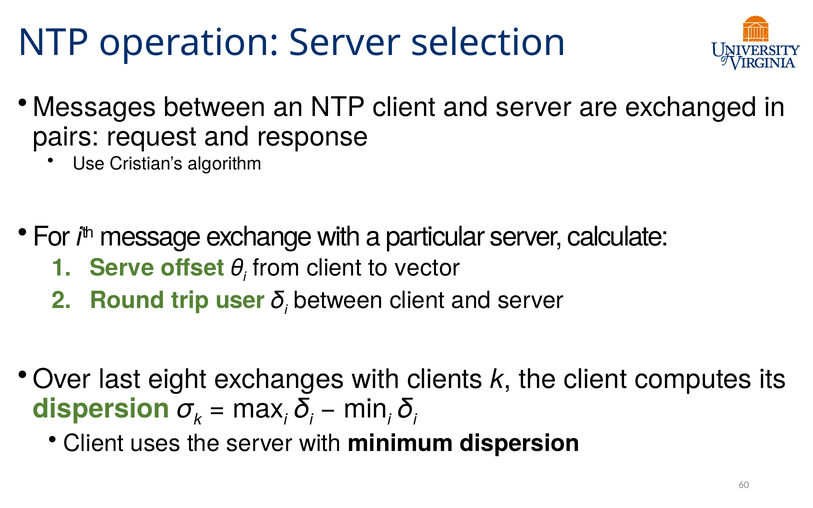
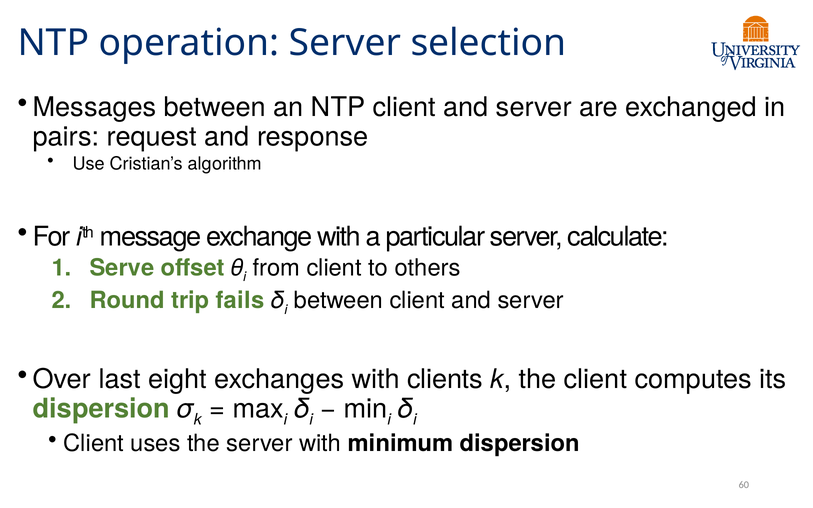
vector: vector -> others (428, 268)
user: user -> fails (240, 301)
